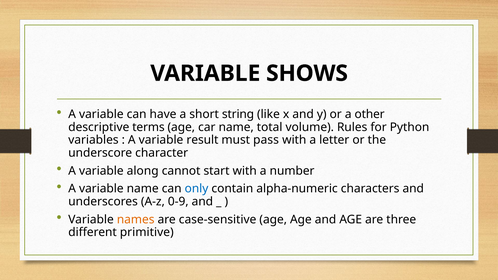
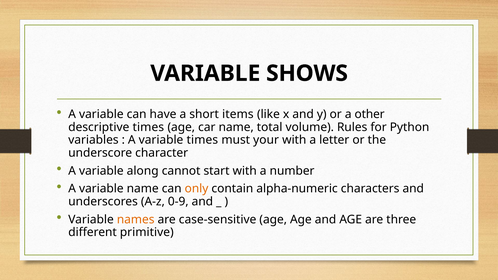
string: string -> items (238, 114)
descriptive terms: terms -> times (148, 127)
variable result: result -> times (202, 140)
pass: pass -> your (266, 140)
only colour: blue -> orange (196, 189)
